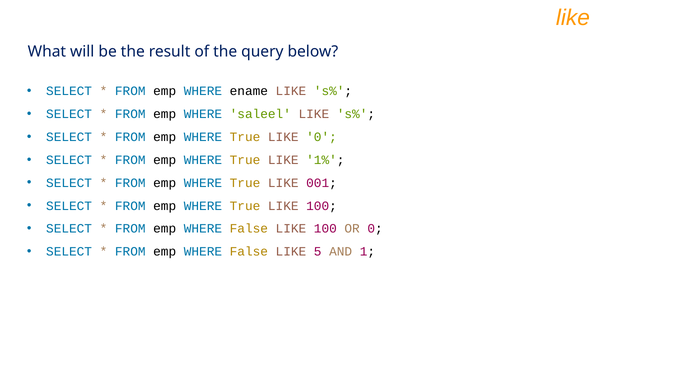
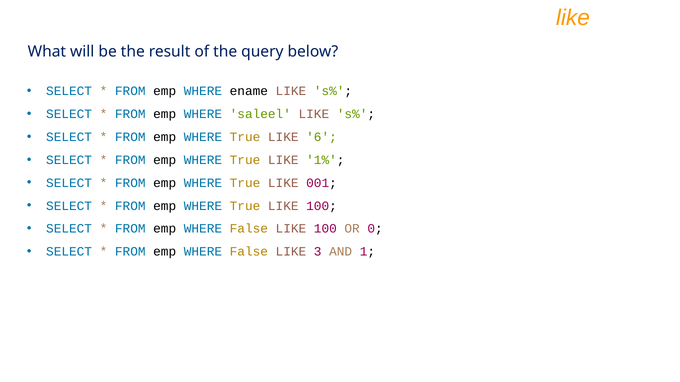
LIKE 0: 0 -> 6 (322, 137)
5: 5 -> 3 (318, 252)
